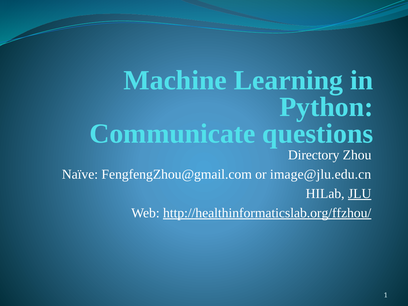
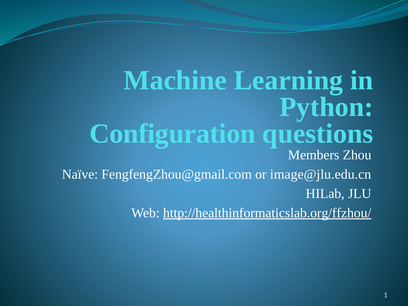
Communicate: Communicate -> Configuration (173, 134)
Directory: Directory -> Members (314, 155)
JLU underline: present -> none (360, 194)
